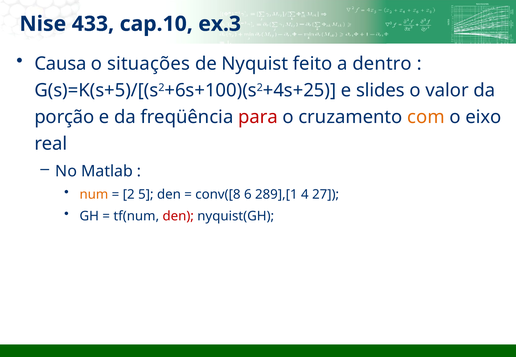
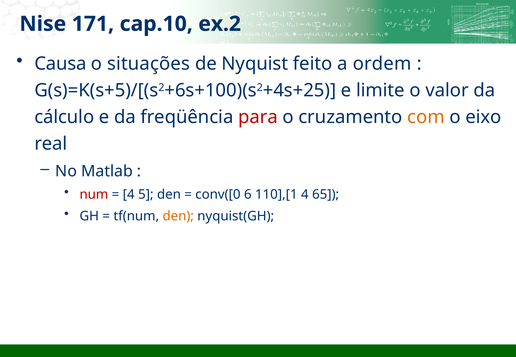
433: 433 -> 171 (93, 24)
ex.3: ex.3 -> ex.2 (220, 24)
dentro: dentro -> ordem (382, 64)
slides: slides -> limite (380, 91)
porção: porção -> cálculo (64, 117)
num colour: orange -> red (94, 194)
2: 2 -> 4 (129, 194)
conv([8: conv([8 -> conv([0 (218, 194)
289],[1: 289],[1 -> 110],[1 (276, 194)
27: 27 -> 65 (326, 194)
den colour: red -> orange (178, 216)
